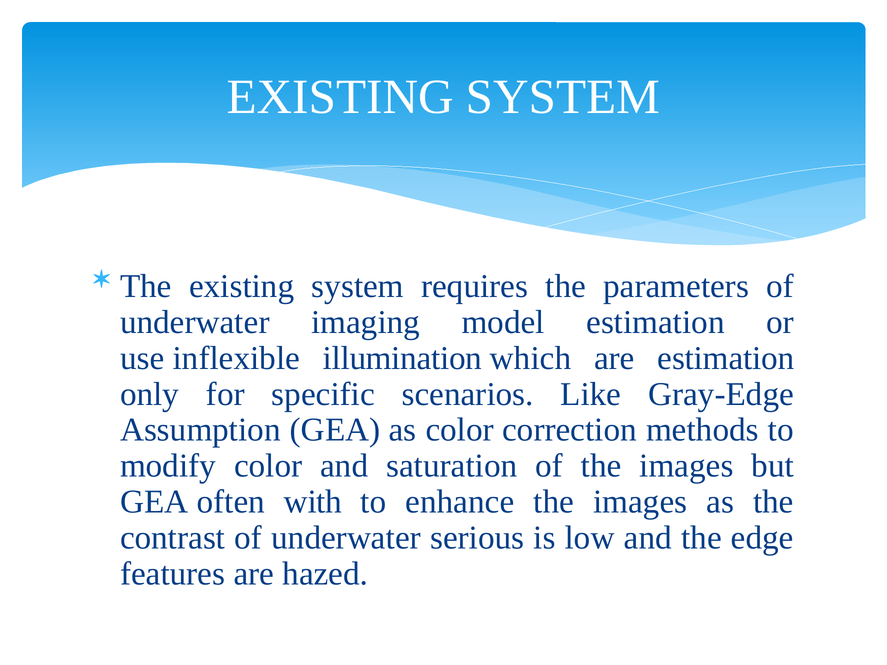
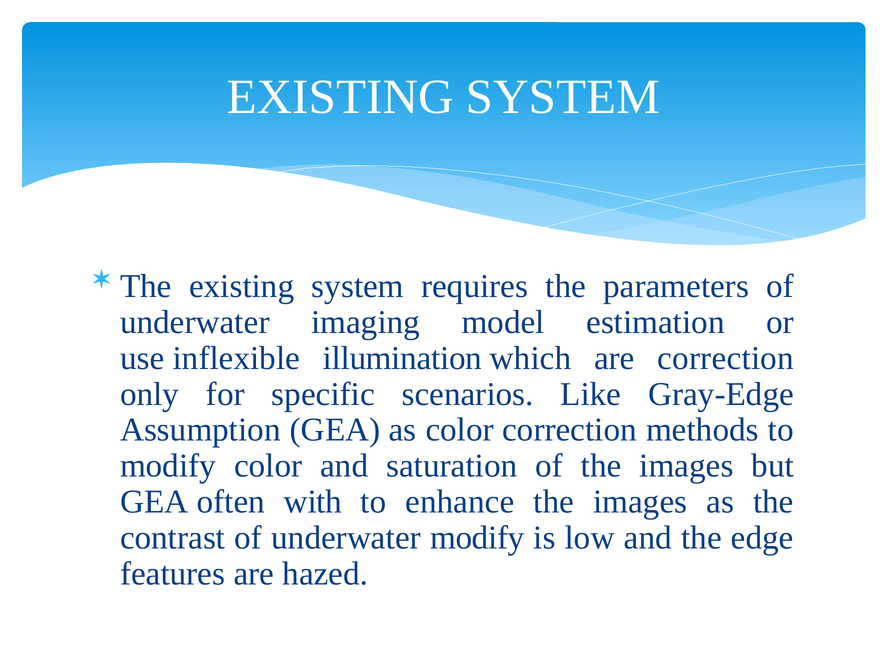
are estimation: estimation -> correction (726, 358)
underwater serious: serious -> modify (477, 538)
